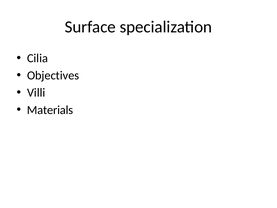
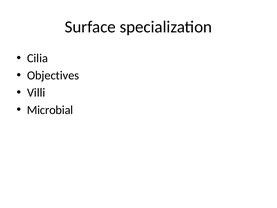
Materials: Materials -> Microbial (50, 110)
